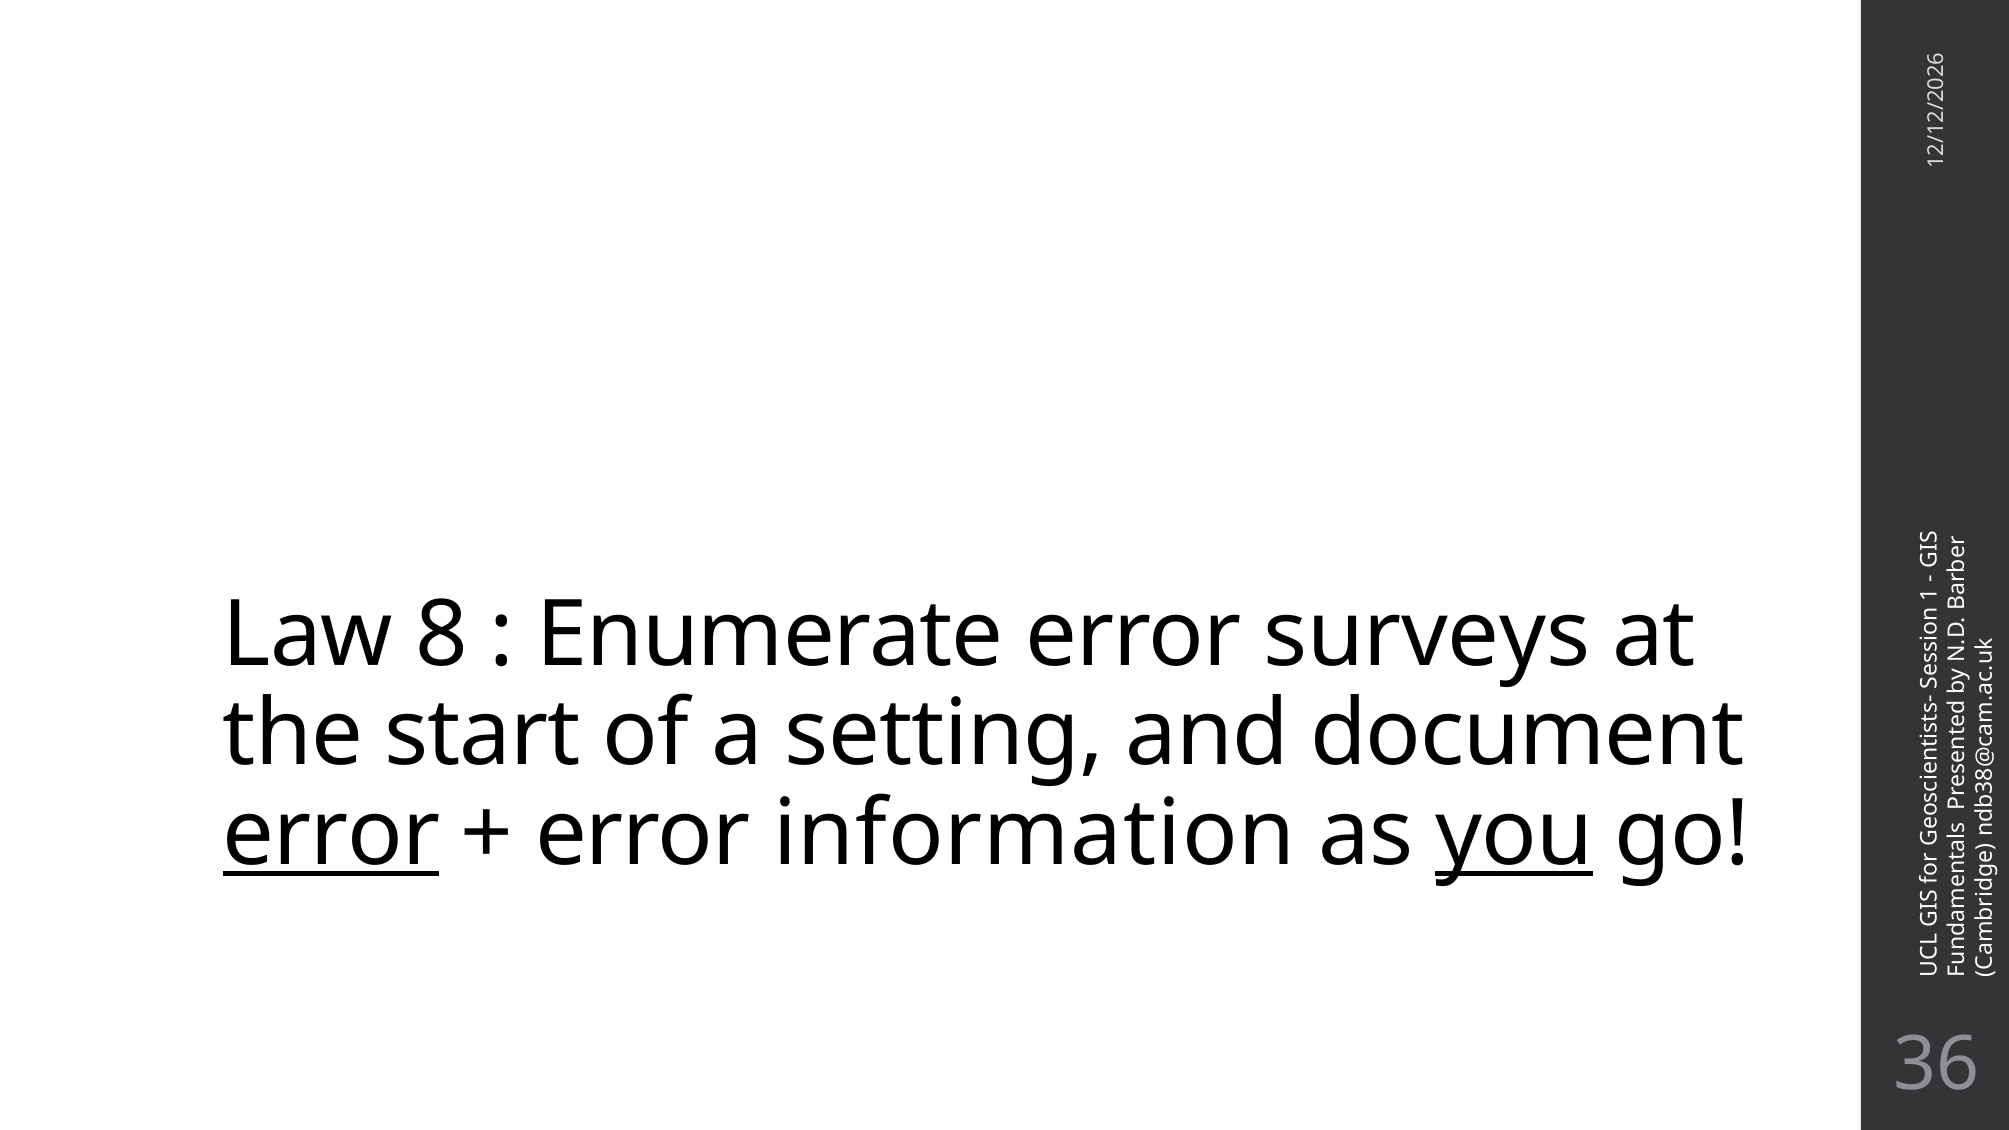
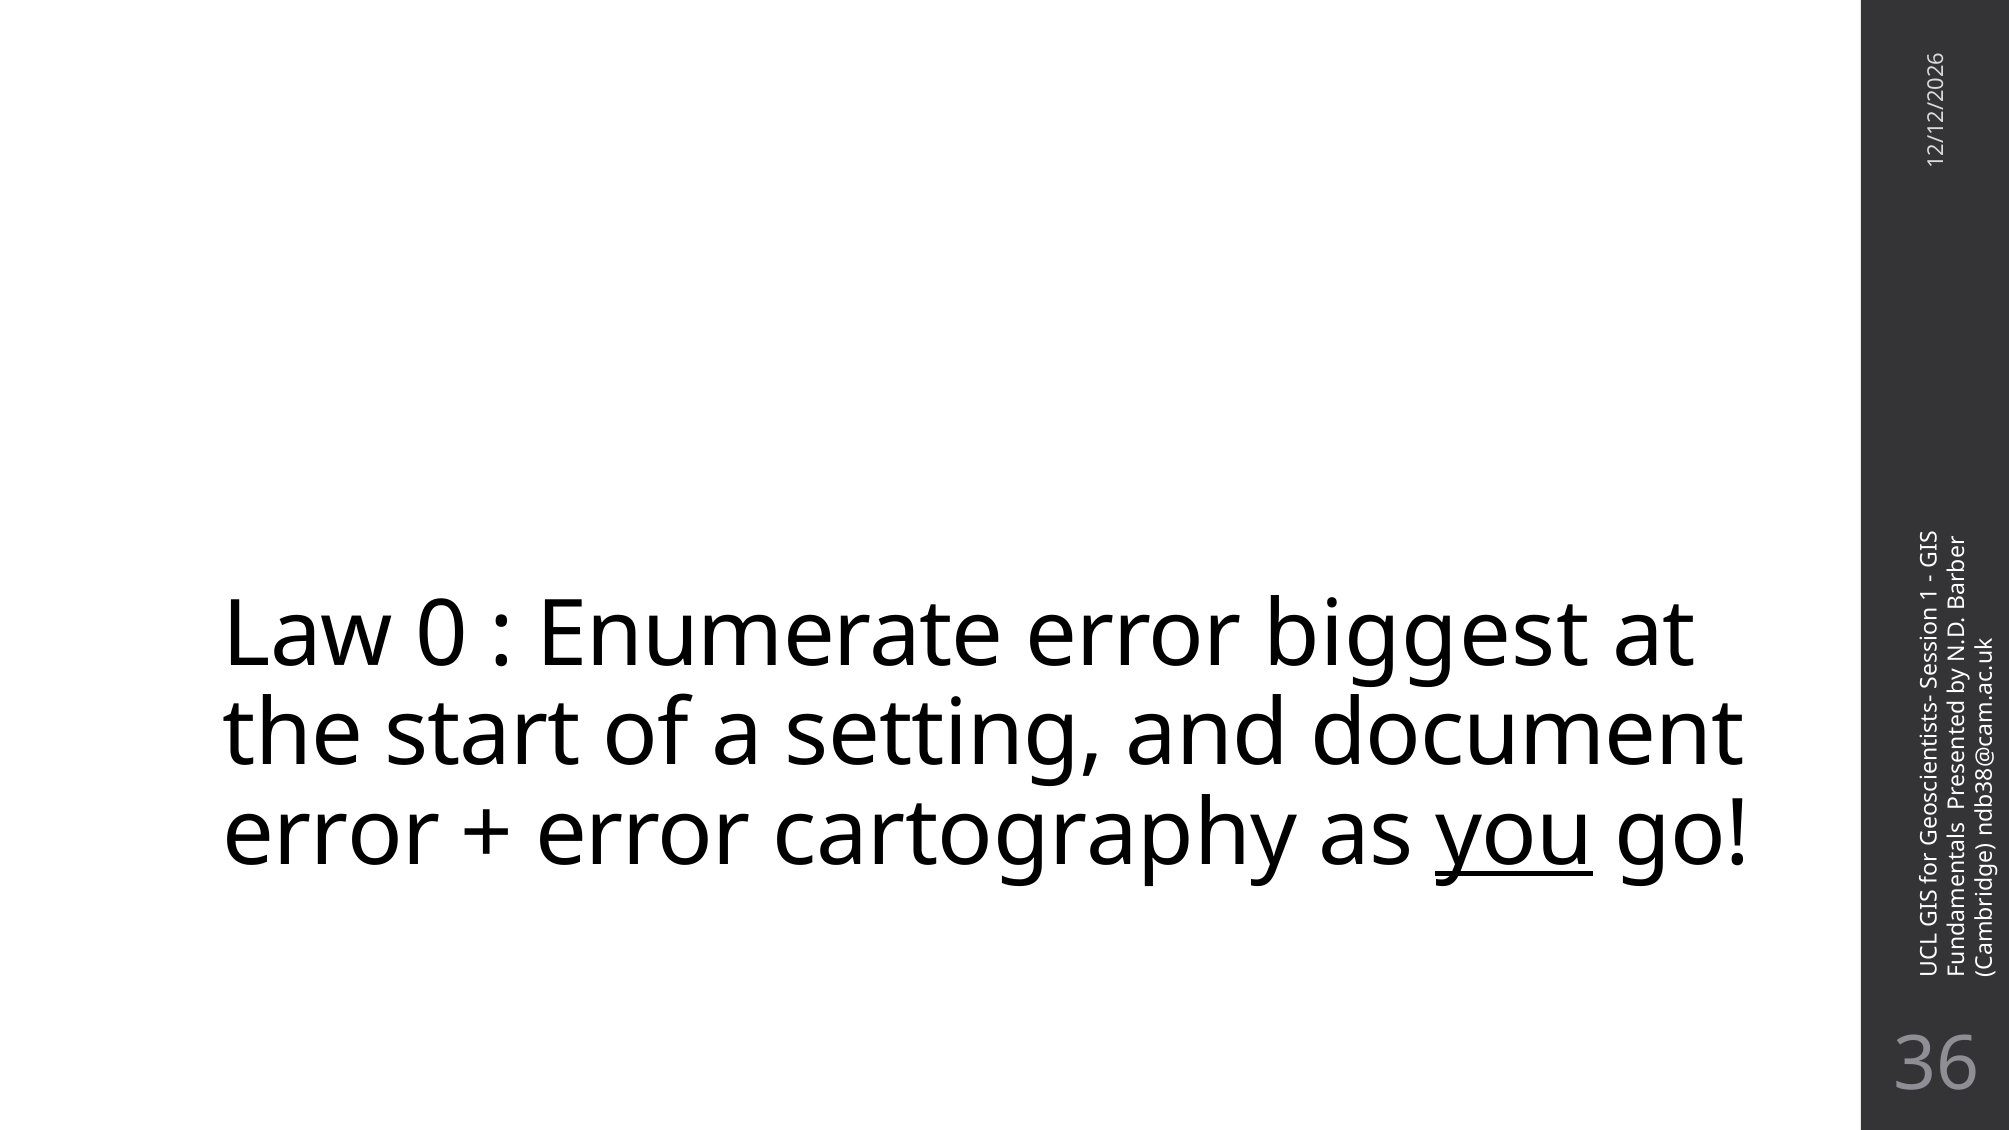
Law 8: 8 -> 0 (441, 635)
surveys: surveys -> biggest (1426, 635)
error underline: present -> none (331, 834)
information: information -> cartography (1035, 834)
